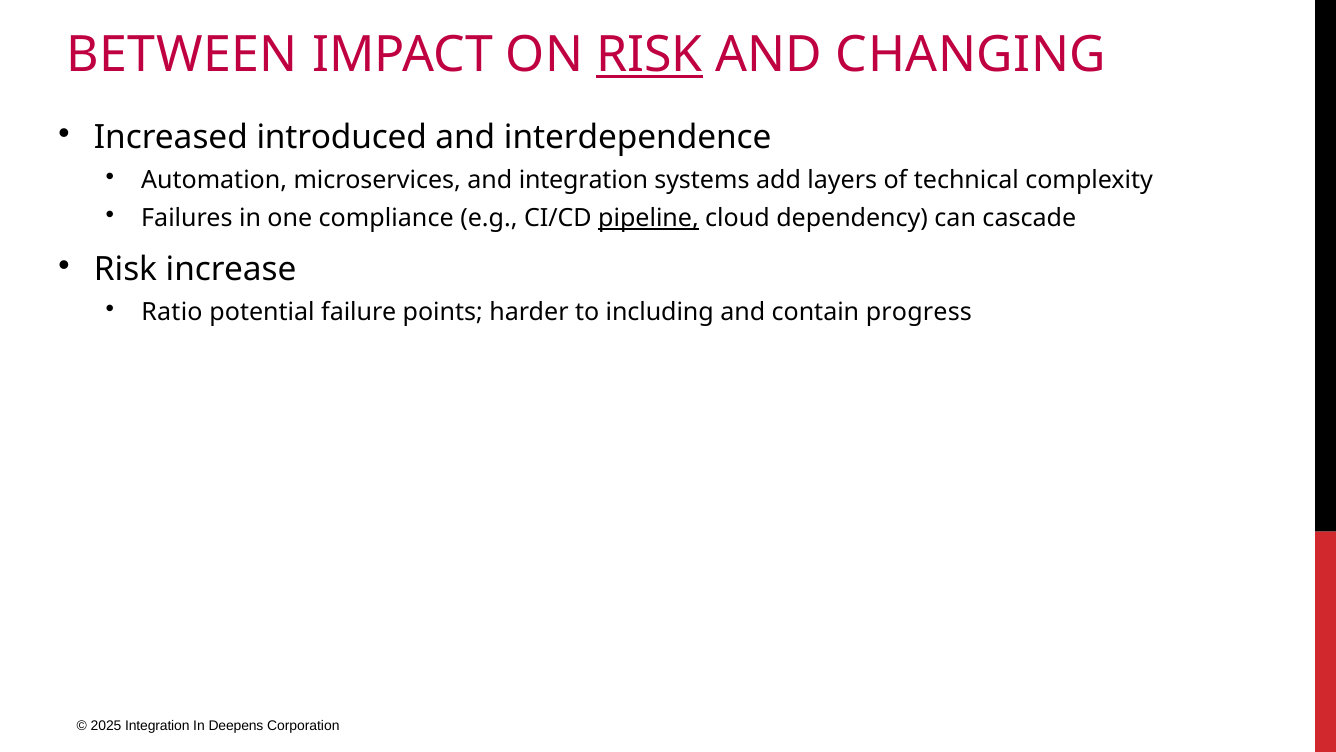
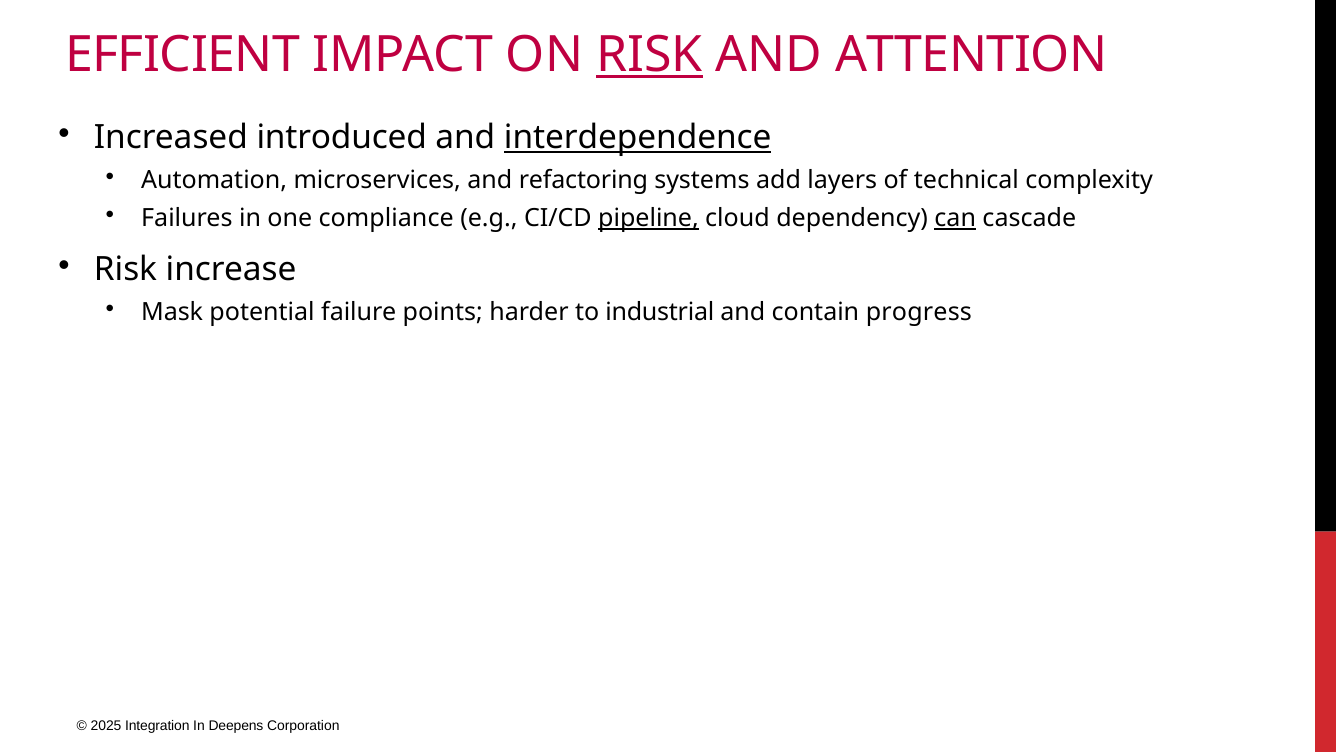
BETWEEN: BETWEEN -> EFFICIENT (183, 55)
CHANGING: CHANGING -> ATTENTION (972, 55)
interdependence underline: none -> present (638, 138)
and integration: integration -> refactoring (583, 180)
can underline: none -> present (955, 218)
Ratio: Ratio -> Mask (172, 312)
including: including -> industrial (660, 312)
